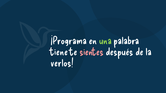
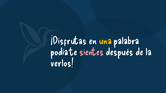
¡Programa: ¡Programa -> ¡Disfrutas (69, 41)
una colour: light green -> yellow (105, 41)
tiene: tiene -> podía (59, 52)
